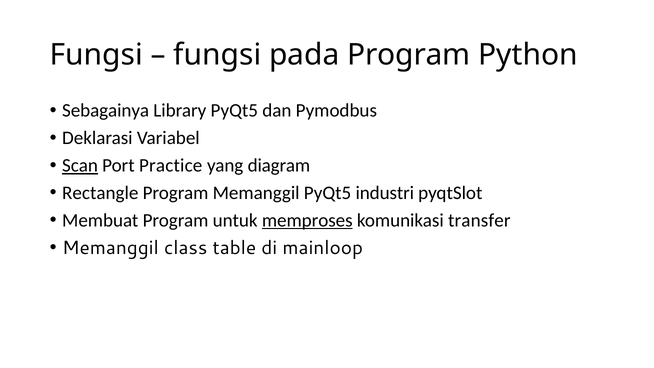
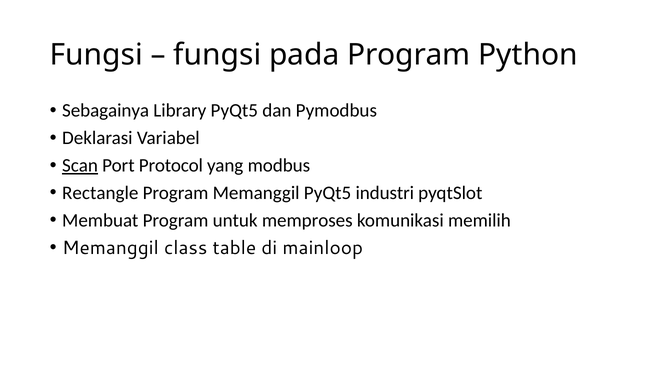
Practice: Practice -> Protocol (171, 165)
diagram: diagram -> modbus (279, 165)
memproses underline: present -> none (307, 220)
transfer: transfer -> memilih (479, 220)
